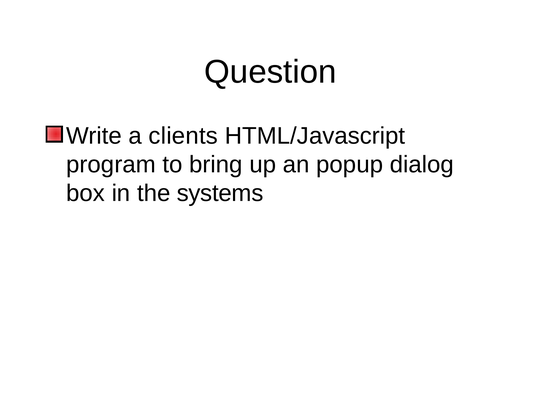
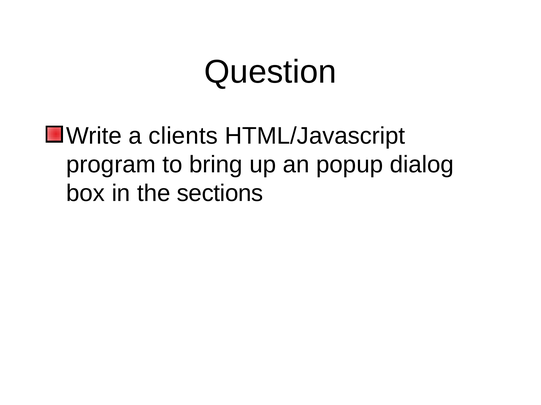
systems: systems -> sections (220, 194)
